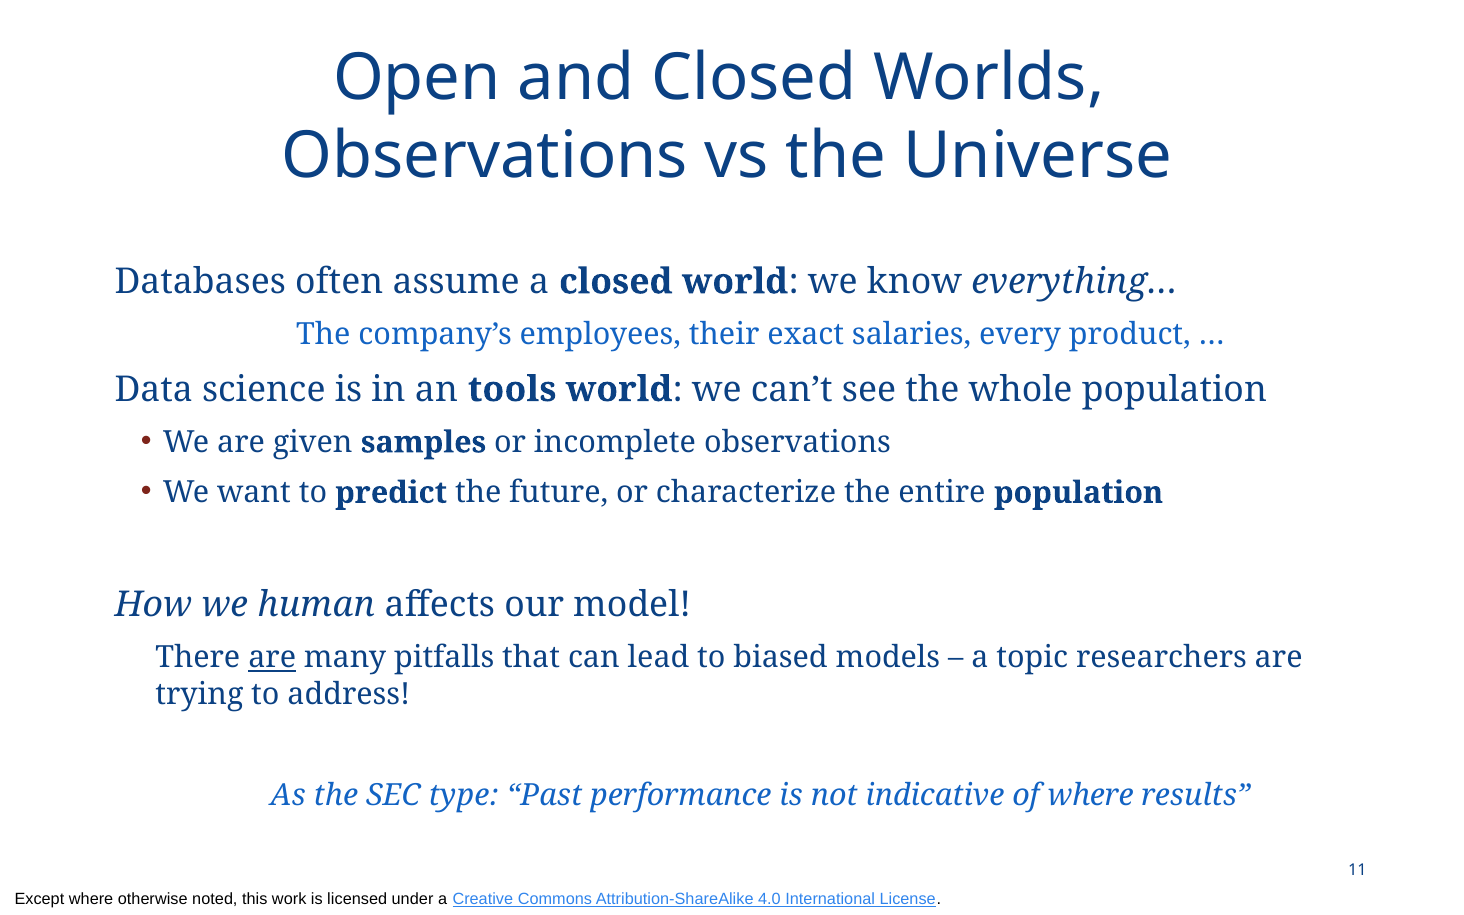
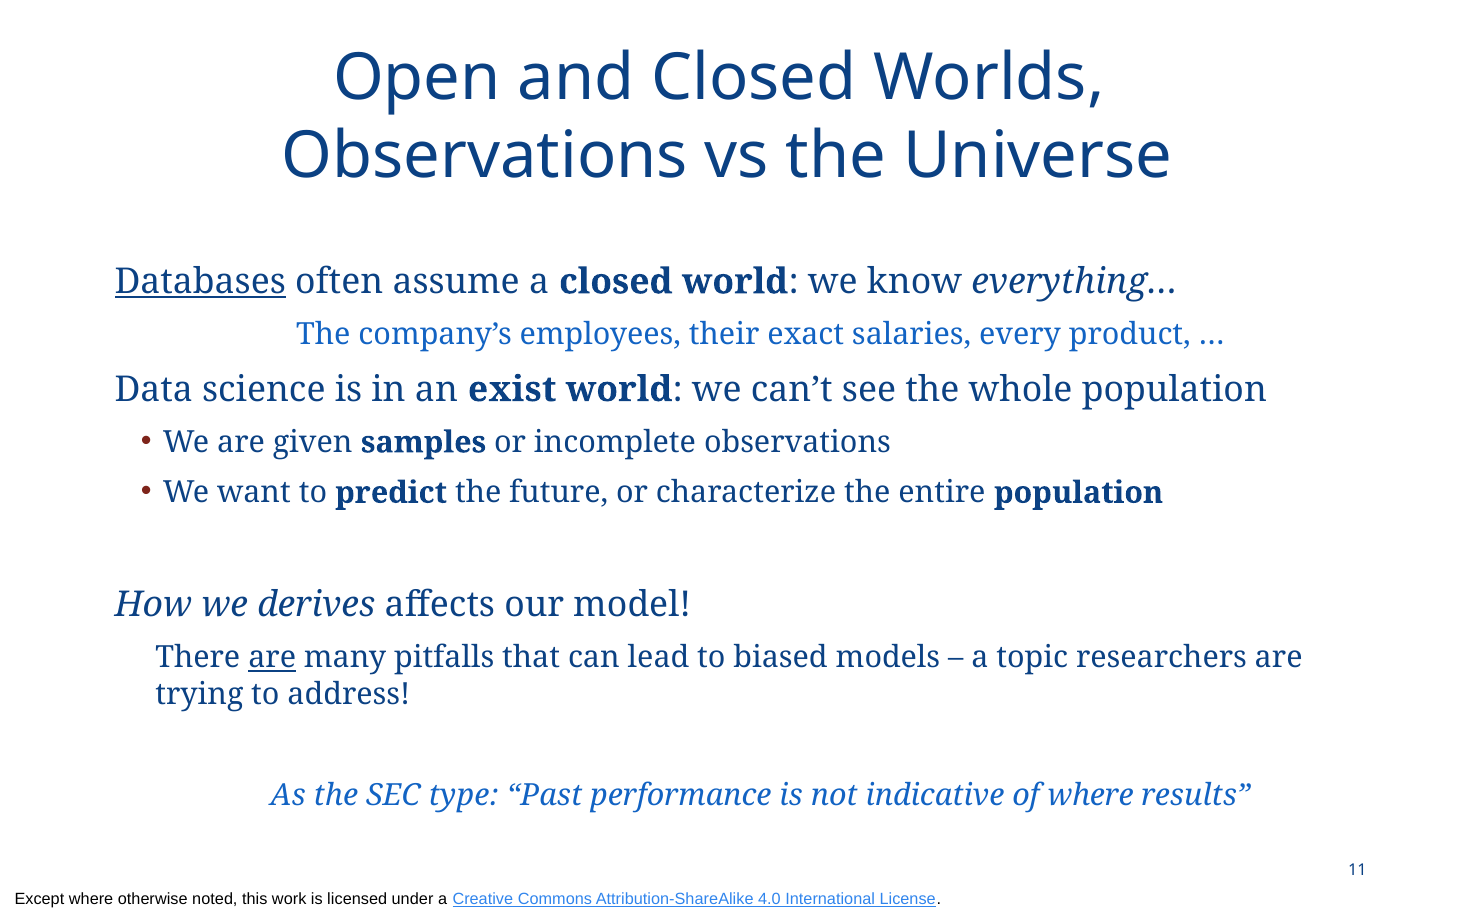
Databases underline: none -> present (200, 282)
tools: tools -> exist (512, 389)
human: human -> derives (316, 605)
